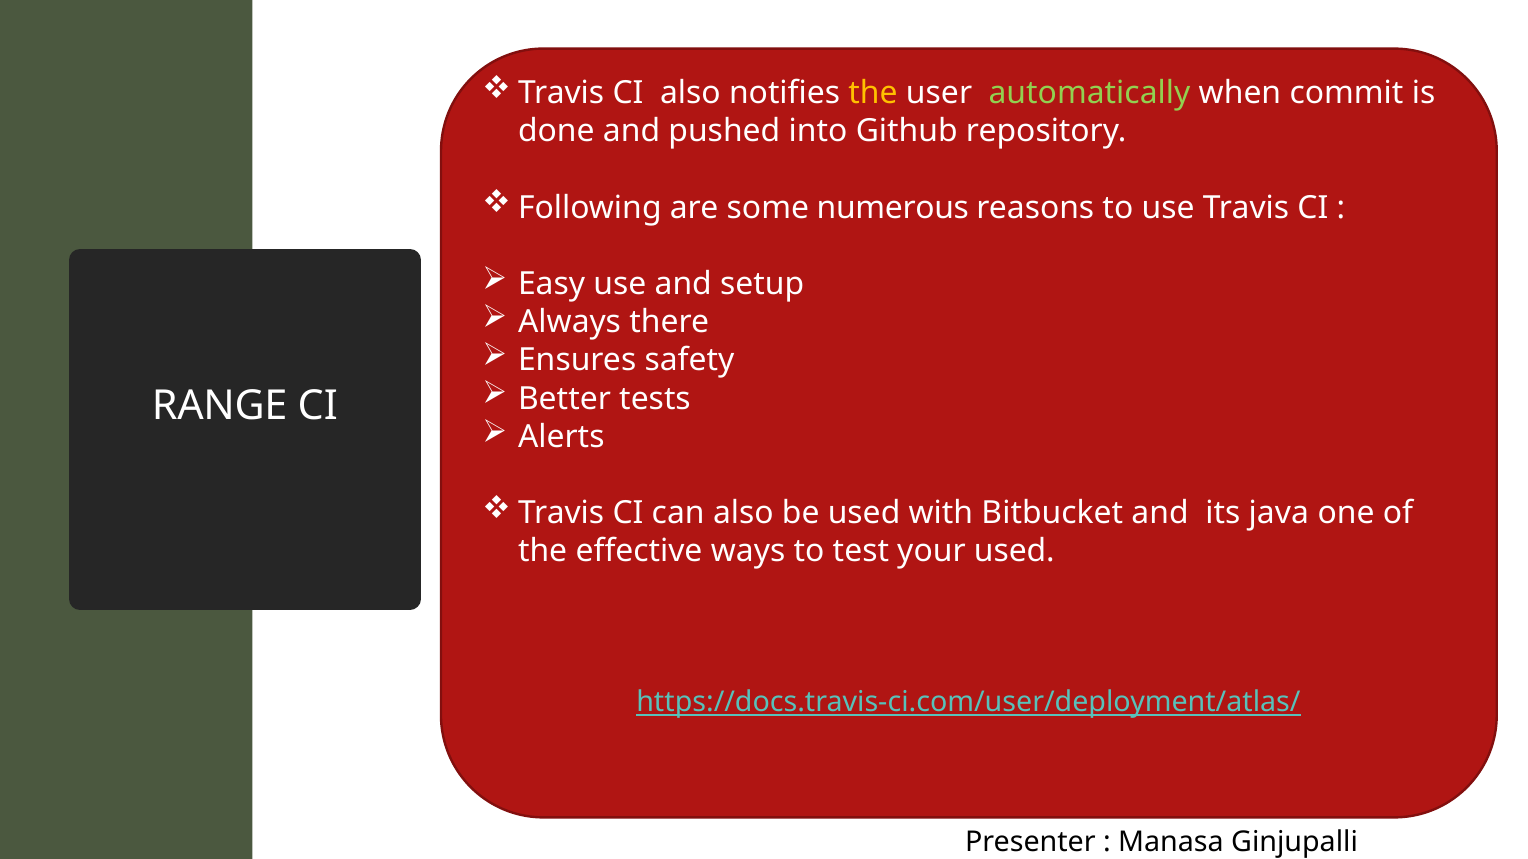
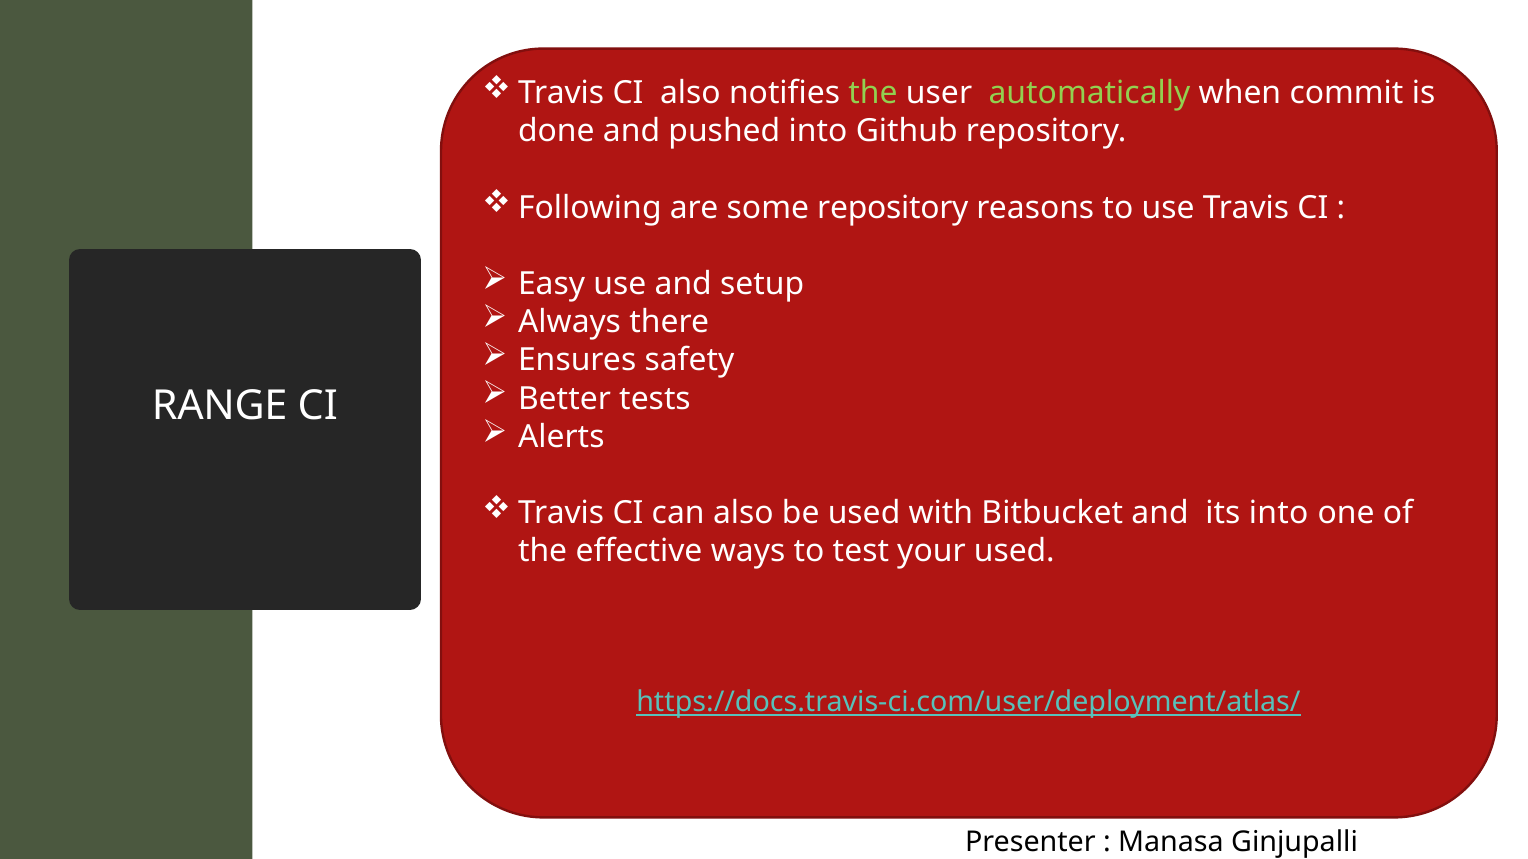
the colour: yellow -> light green (873, 93)
some numerous: numerous -> repository (893, 208)
its java: java -> into (1279, 513)
